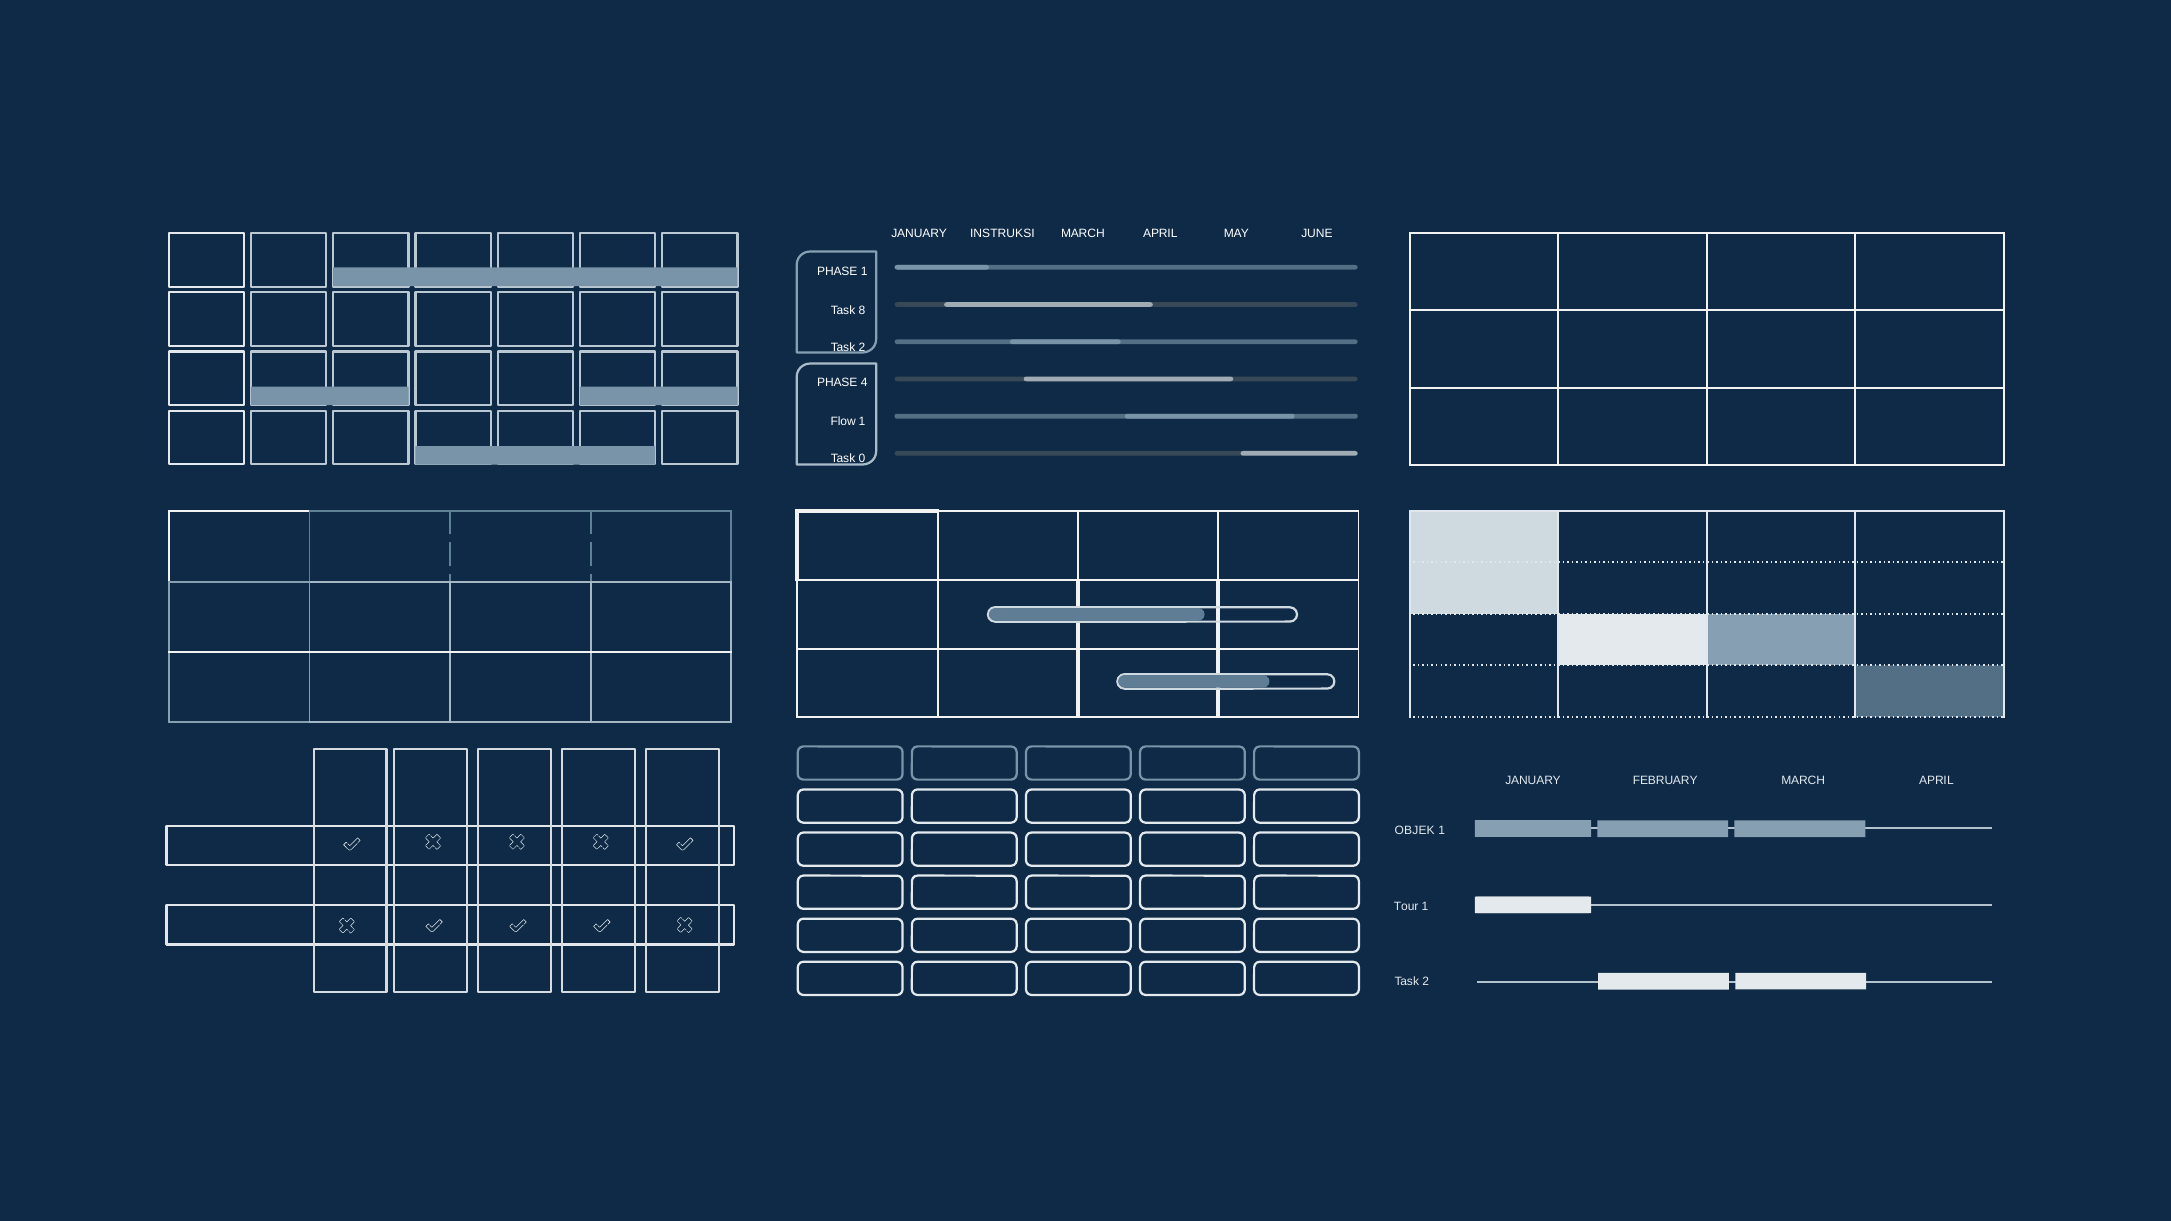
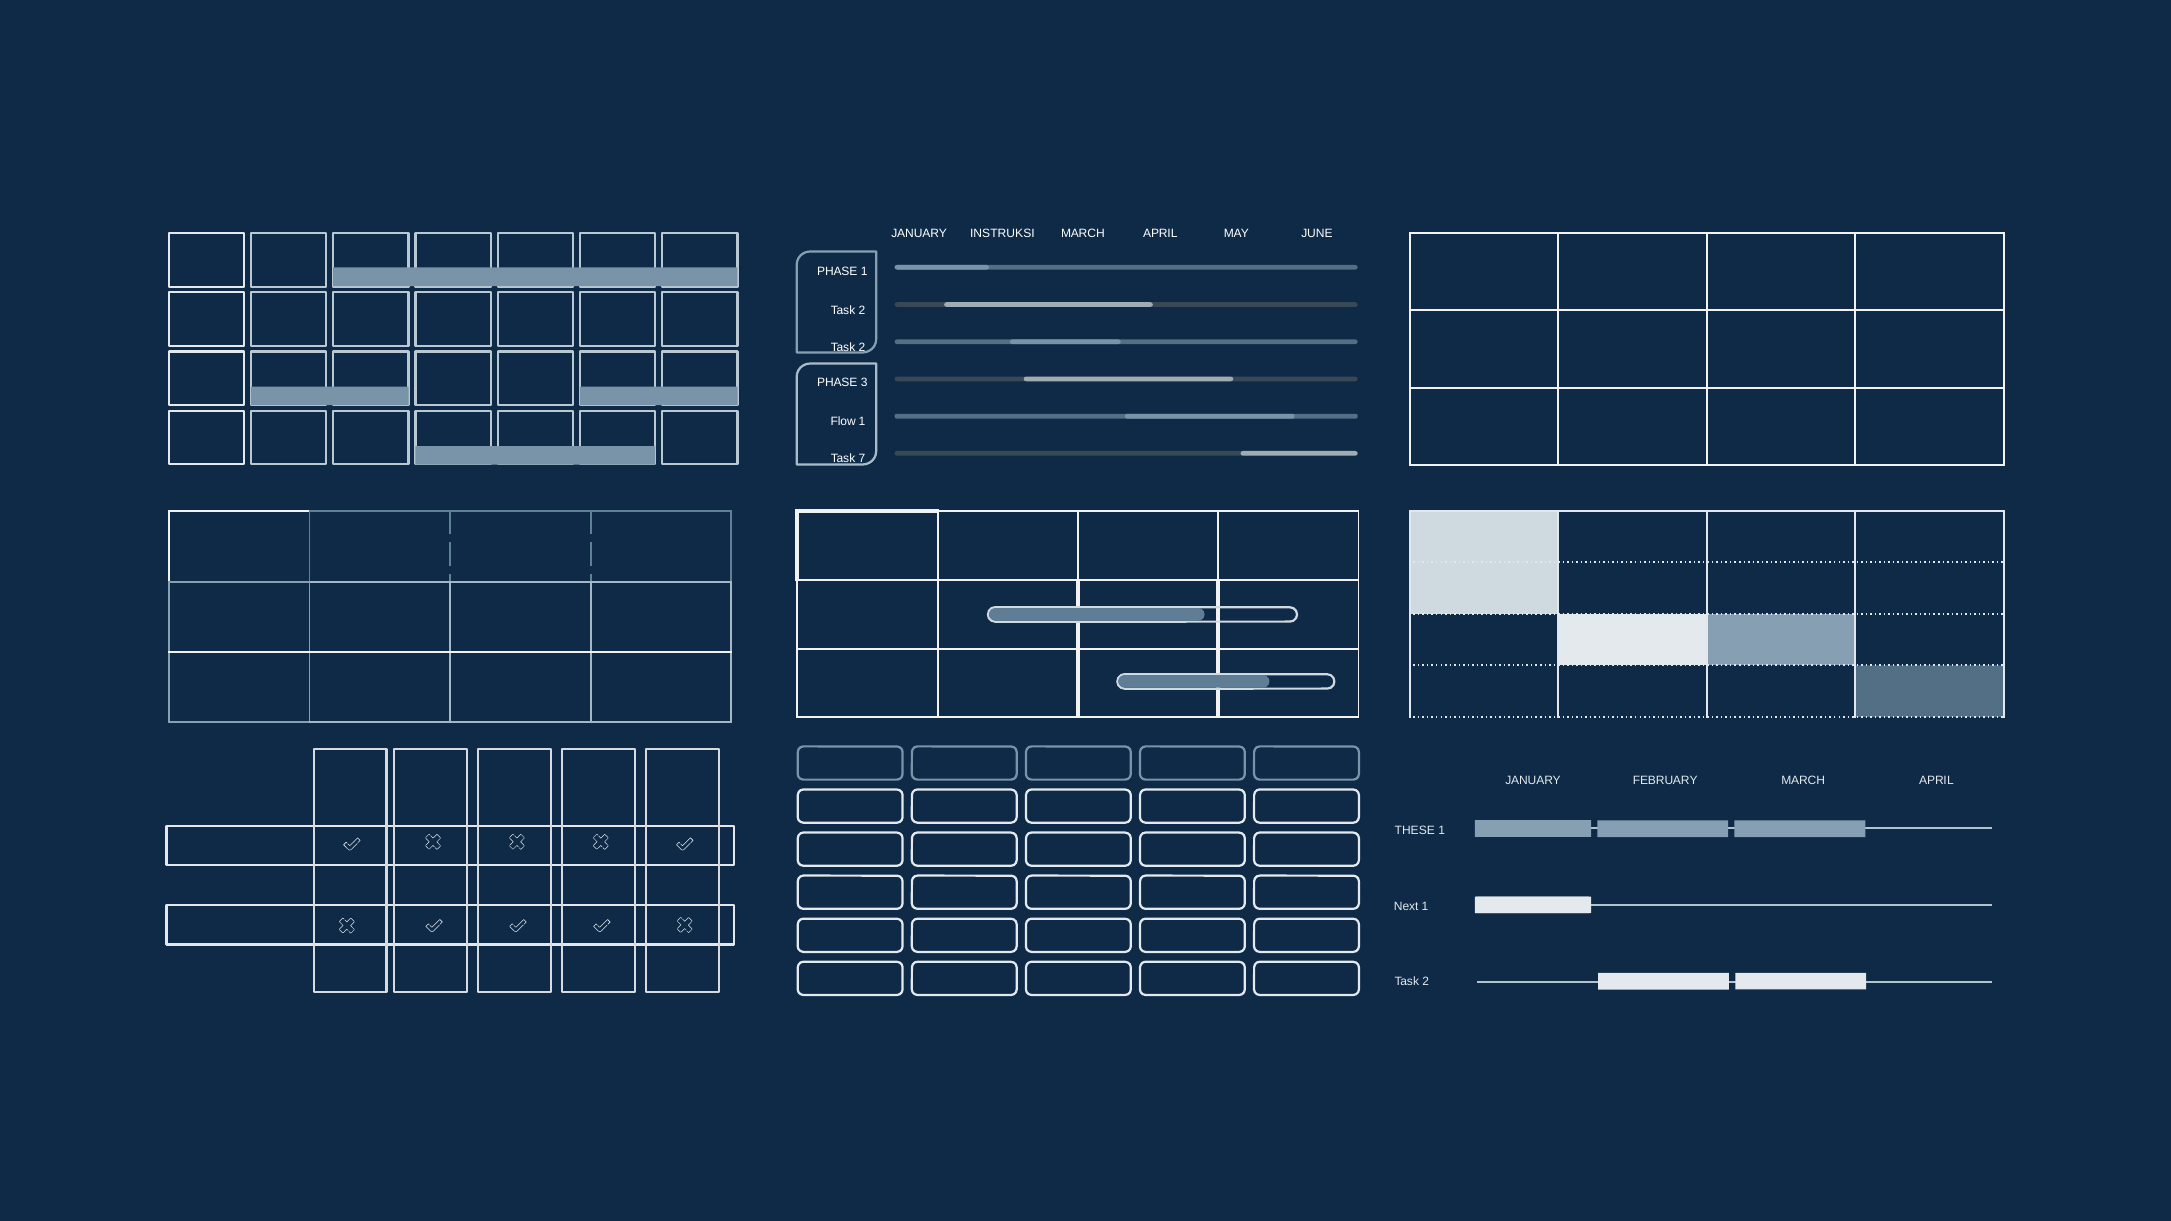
8: 8 -> 2 (862, 310)
4: 4 -> 3 (864, 382)
0: 0 -> 7 (862, 459)
OBJEK: OBJEK -> THESE (1415, 831)
Tour: Tour -> Next (1406, 907)
